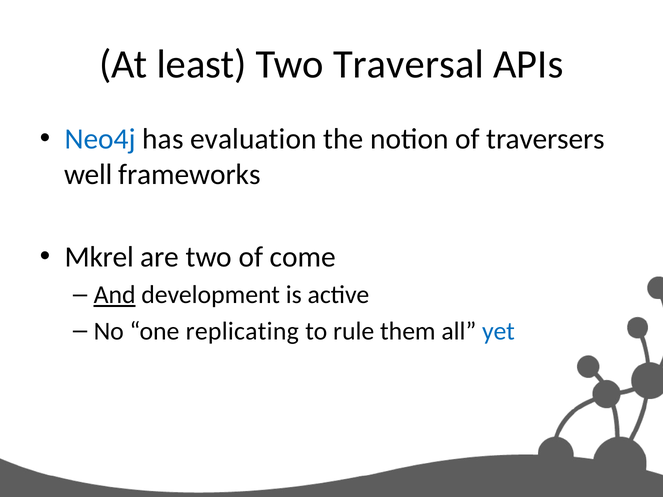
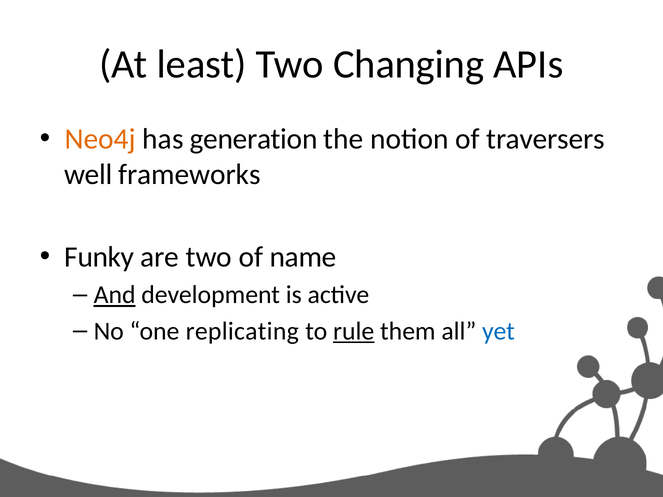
Traversal: Traversal -> Changing (409, 64)
Neo4j colour: blue -> orange (100, 139)
evaluation: evaluation -> generation (254, 139)
Mkrel: Mkrel -> Funky (99, 257)
come: come -> name (303, 257)
rule underline: none -> present (354, 331)
